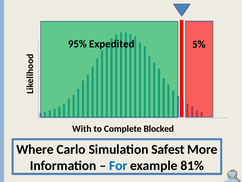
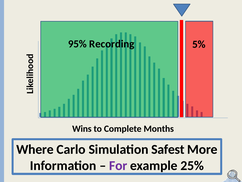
Expedited: Expedited -> Recording (112, 44)
With: With -> Wins (82, 128)
Blocked: Blocked -> Months (159, 128)
For colour: blue -> purple (118, 165)
81%: 81% -> 25% (192, 165)
